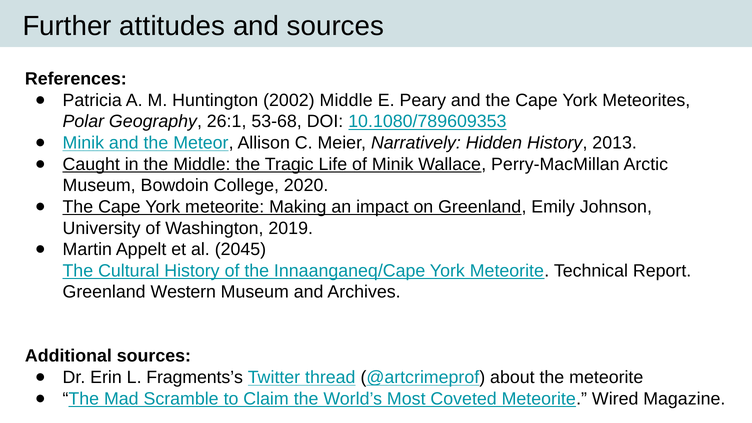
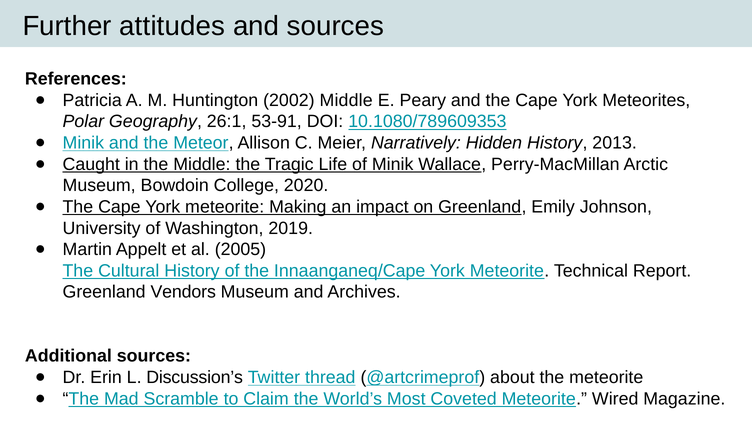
53-68: 53-68 -> 53-91 (277, 122)
2045: 2045 -> 2005 (240, 249)
Western: Western -> Vendors (183, 292)
Fragments’s: Fragments’s -> Discussion’s (195, 377)
